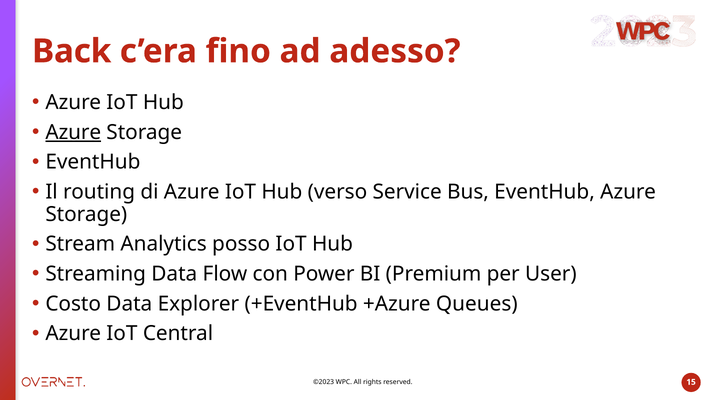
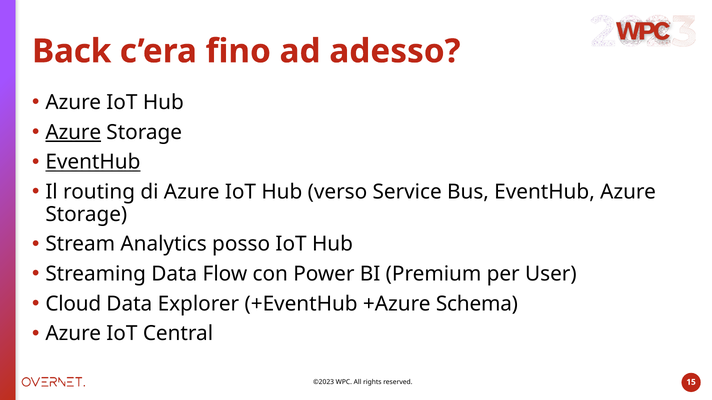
EventHub underline: none -> present (93, 162)
Costo: Costo -> Cloud (73, 304)
Queues: Queues -> Schema (477, 304)
